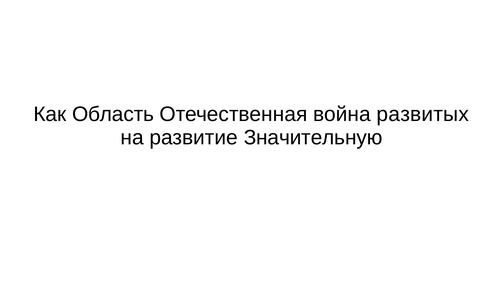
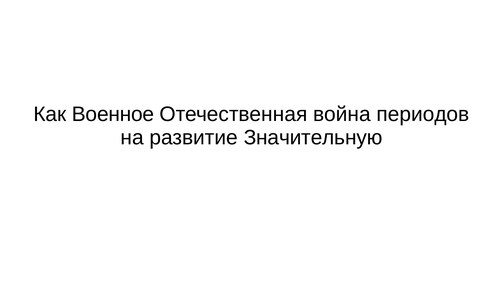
Область: Область -> Военное (113, 114)
развитых: развитых -> периодов (423, 114)
